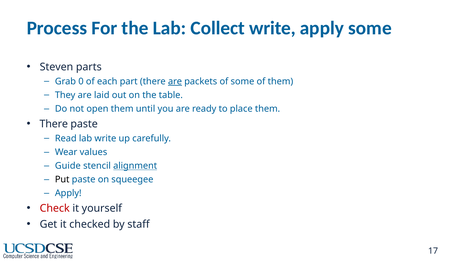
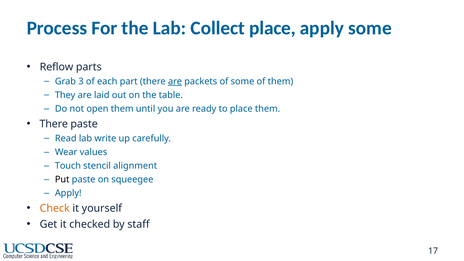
Collect write: write -> place (273, 28)
Steven: Steven -> Reflow (56, 67)
0: 0 -> 3 (81, 81)
Guide: Guide -> Touch (68, 166)
alignment underline: present -> none (135, 166)
Check colour: red -> orange (55, 208)
